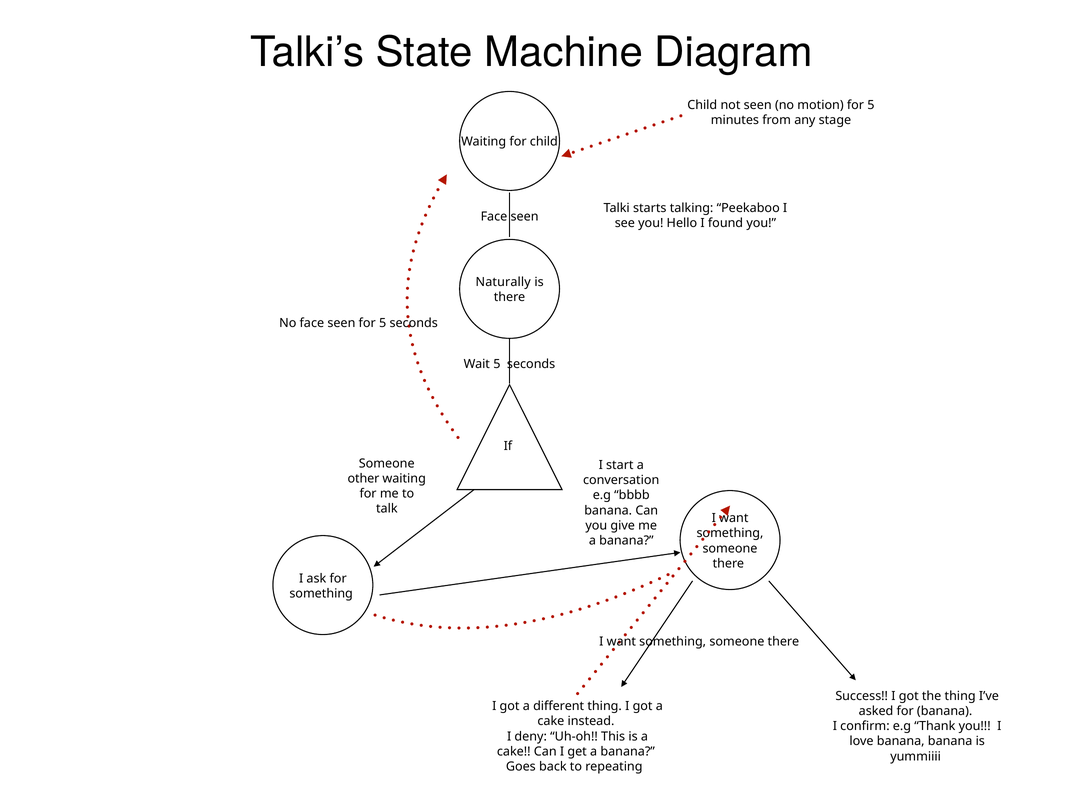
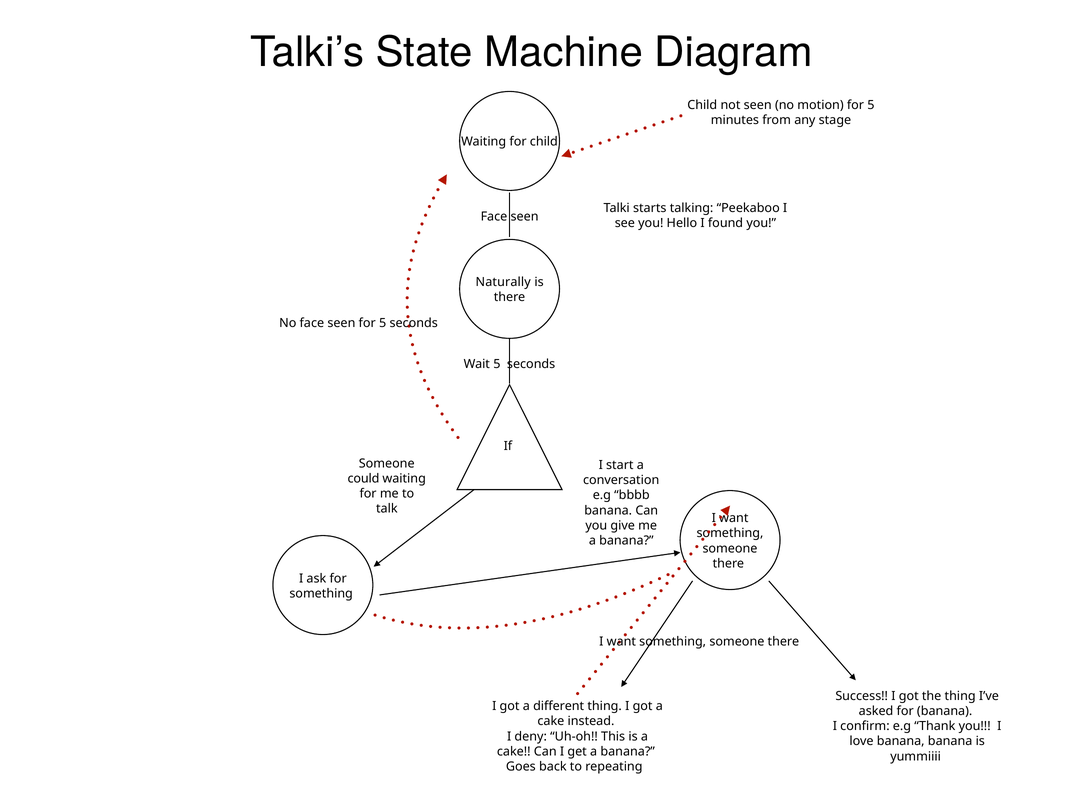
other: other -> could (363, 479)
